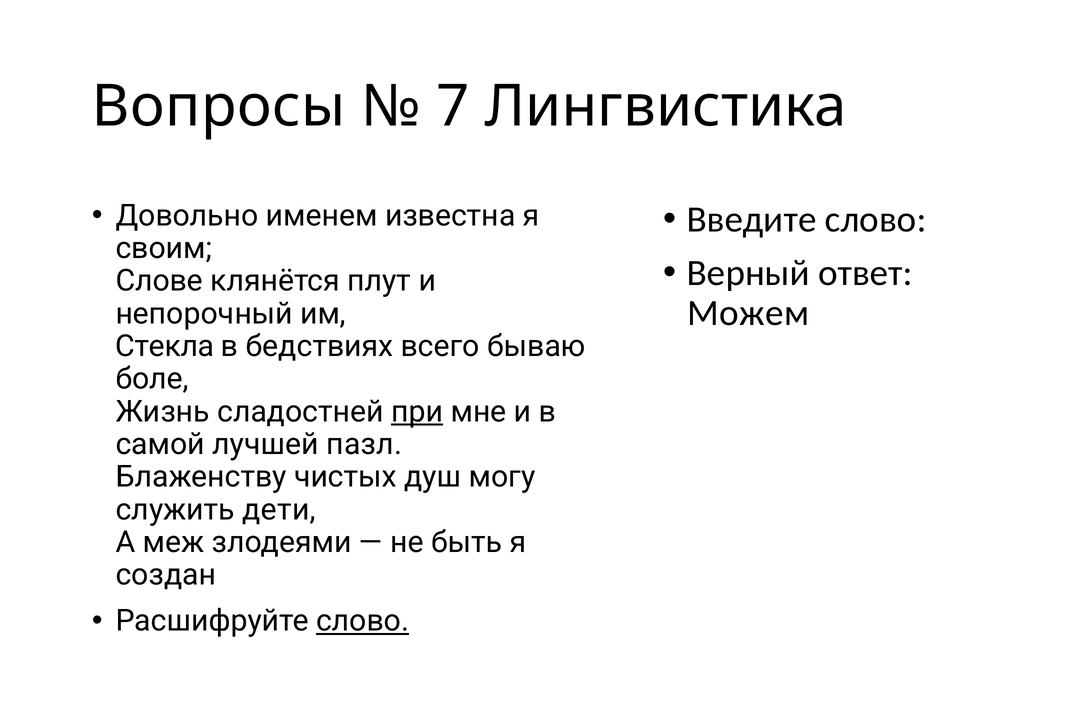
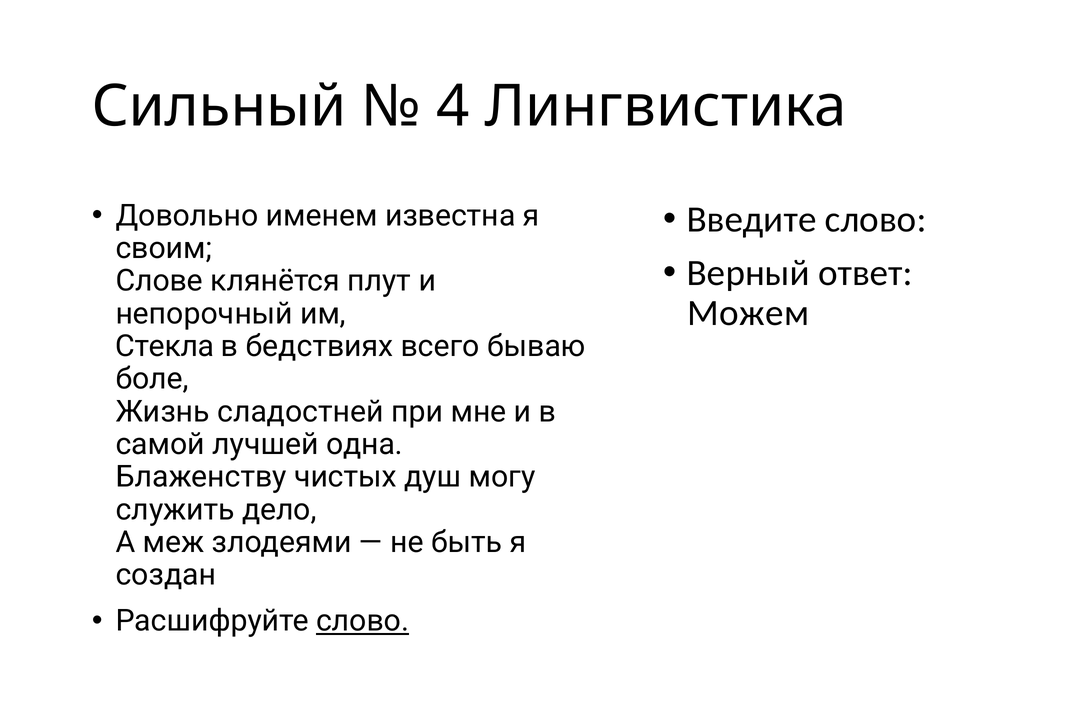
Вопросы: Вопросы -> Сильный (219, 107)
7: 7 -> 4 (453, 107)
при underline: present -> none (417, 412)
пазл: пазл -> одна (364, 444)
дети: дети -> дело (279, 510)
